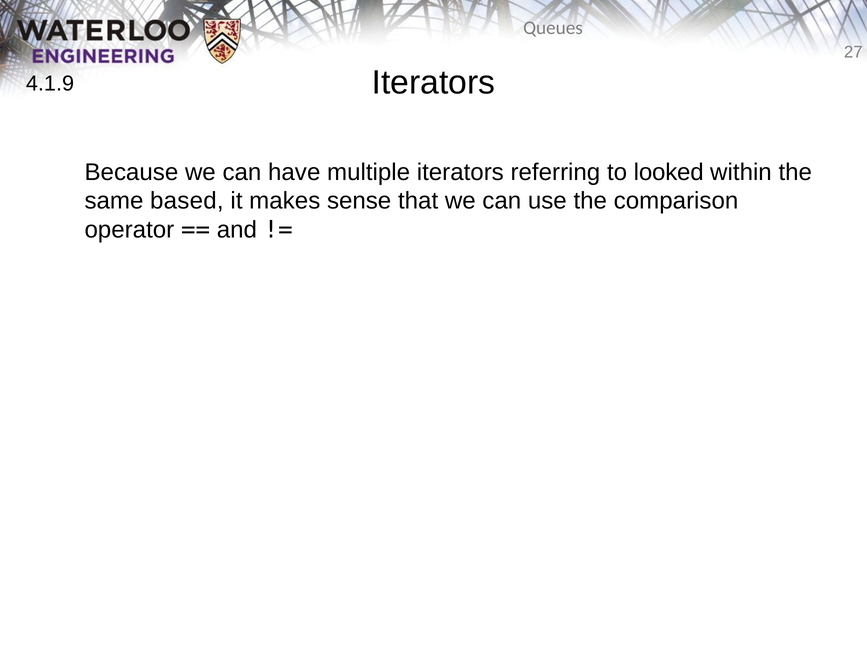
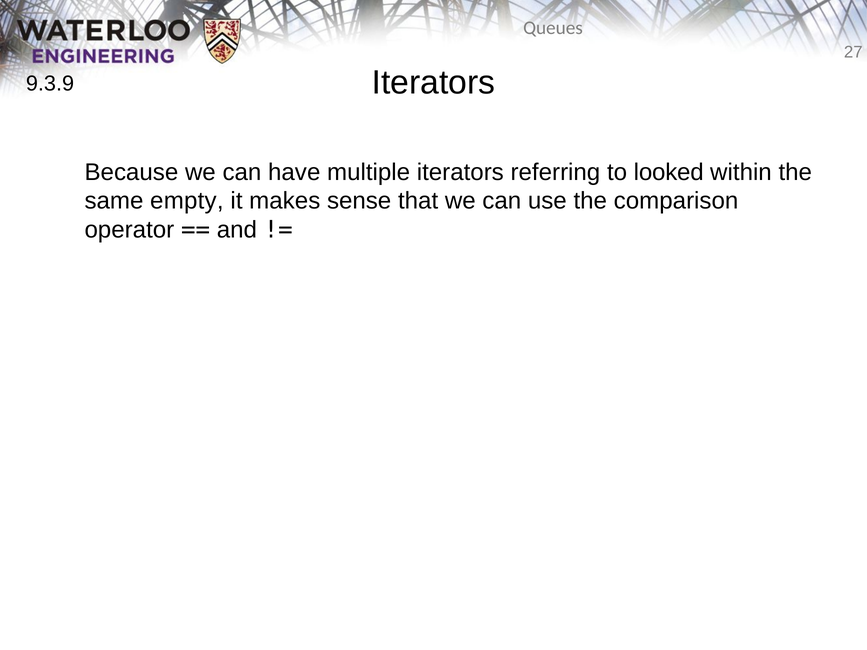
4.1.9: 4.1.9 -> 9.3.9 (50, 84)
based: based -> empty (187, 201)
